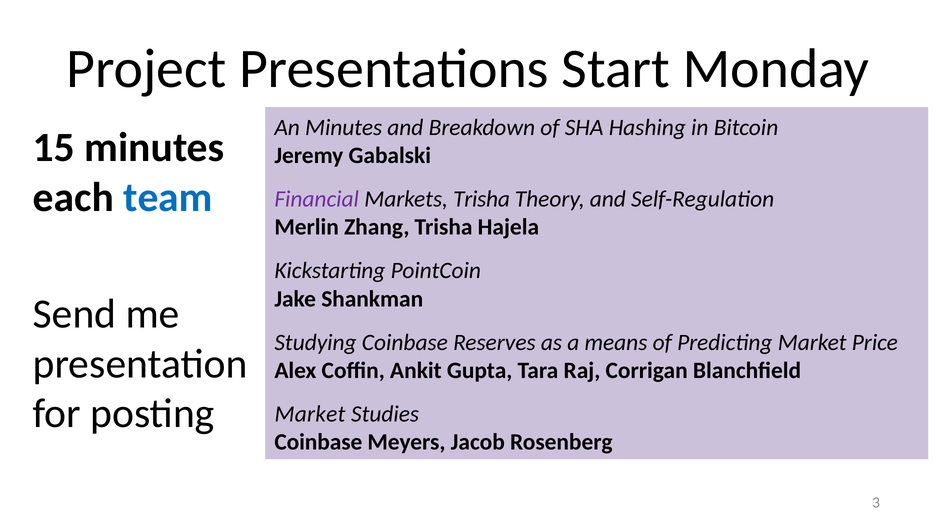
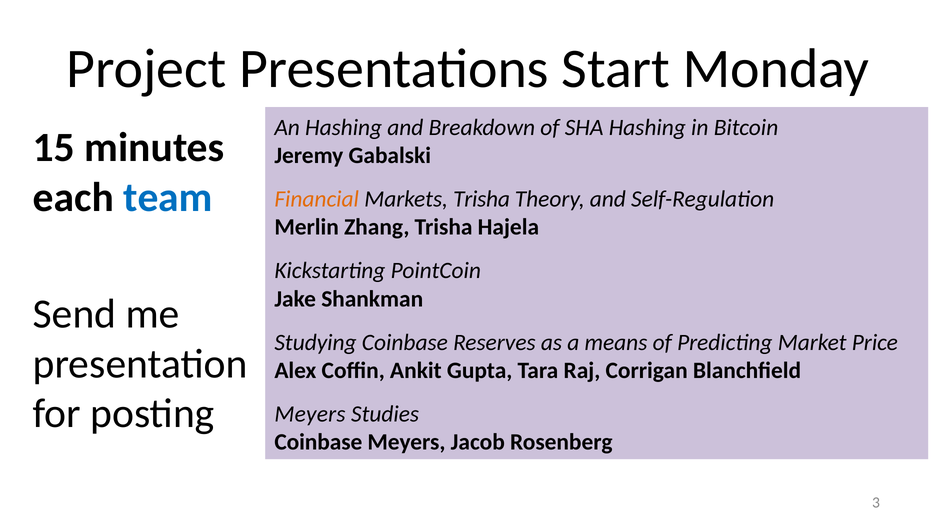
An Minutes: Minutes -> Hashing (344, 127)
Financial colour: purple -> orange (317, 199)
Market: Market -> Meyers (310, 415)
